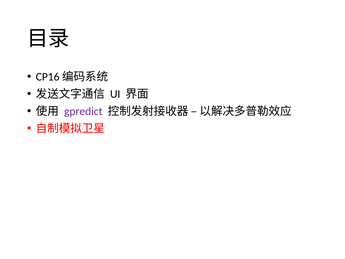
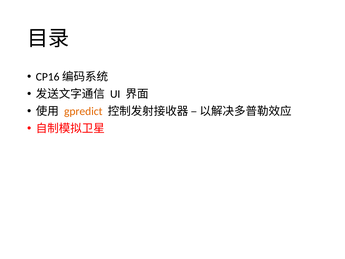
gpredict colour: purple -> orange (83, 111)
